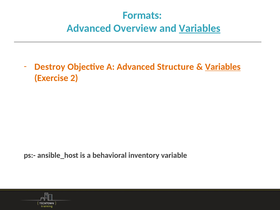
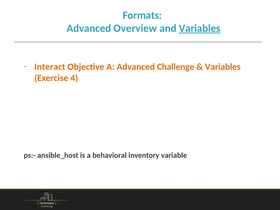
Destroy: Destroy -> Interact (50, 67)
Structure: Structure -> Challenge (176, 67)
Variables underline: present -> none (223, 67)
2: 2 -> 4 (74, 78)
